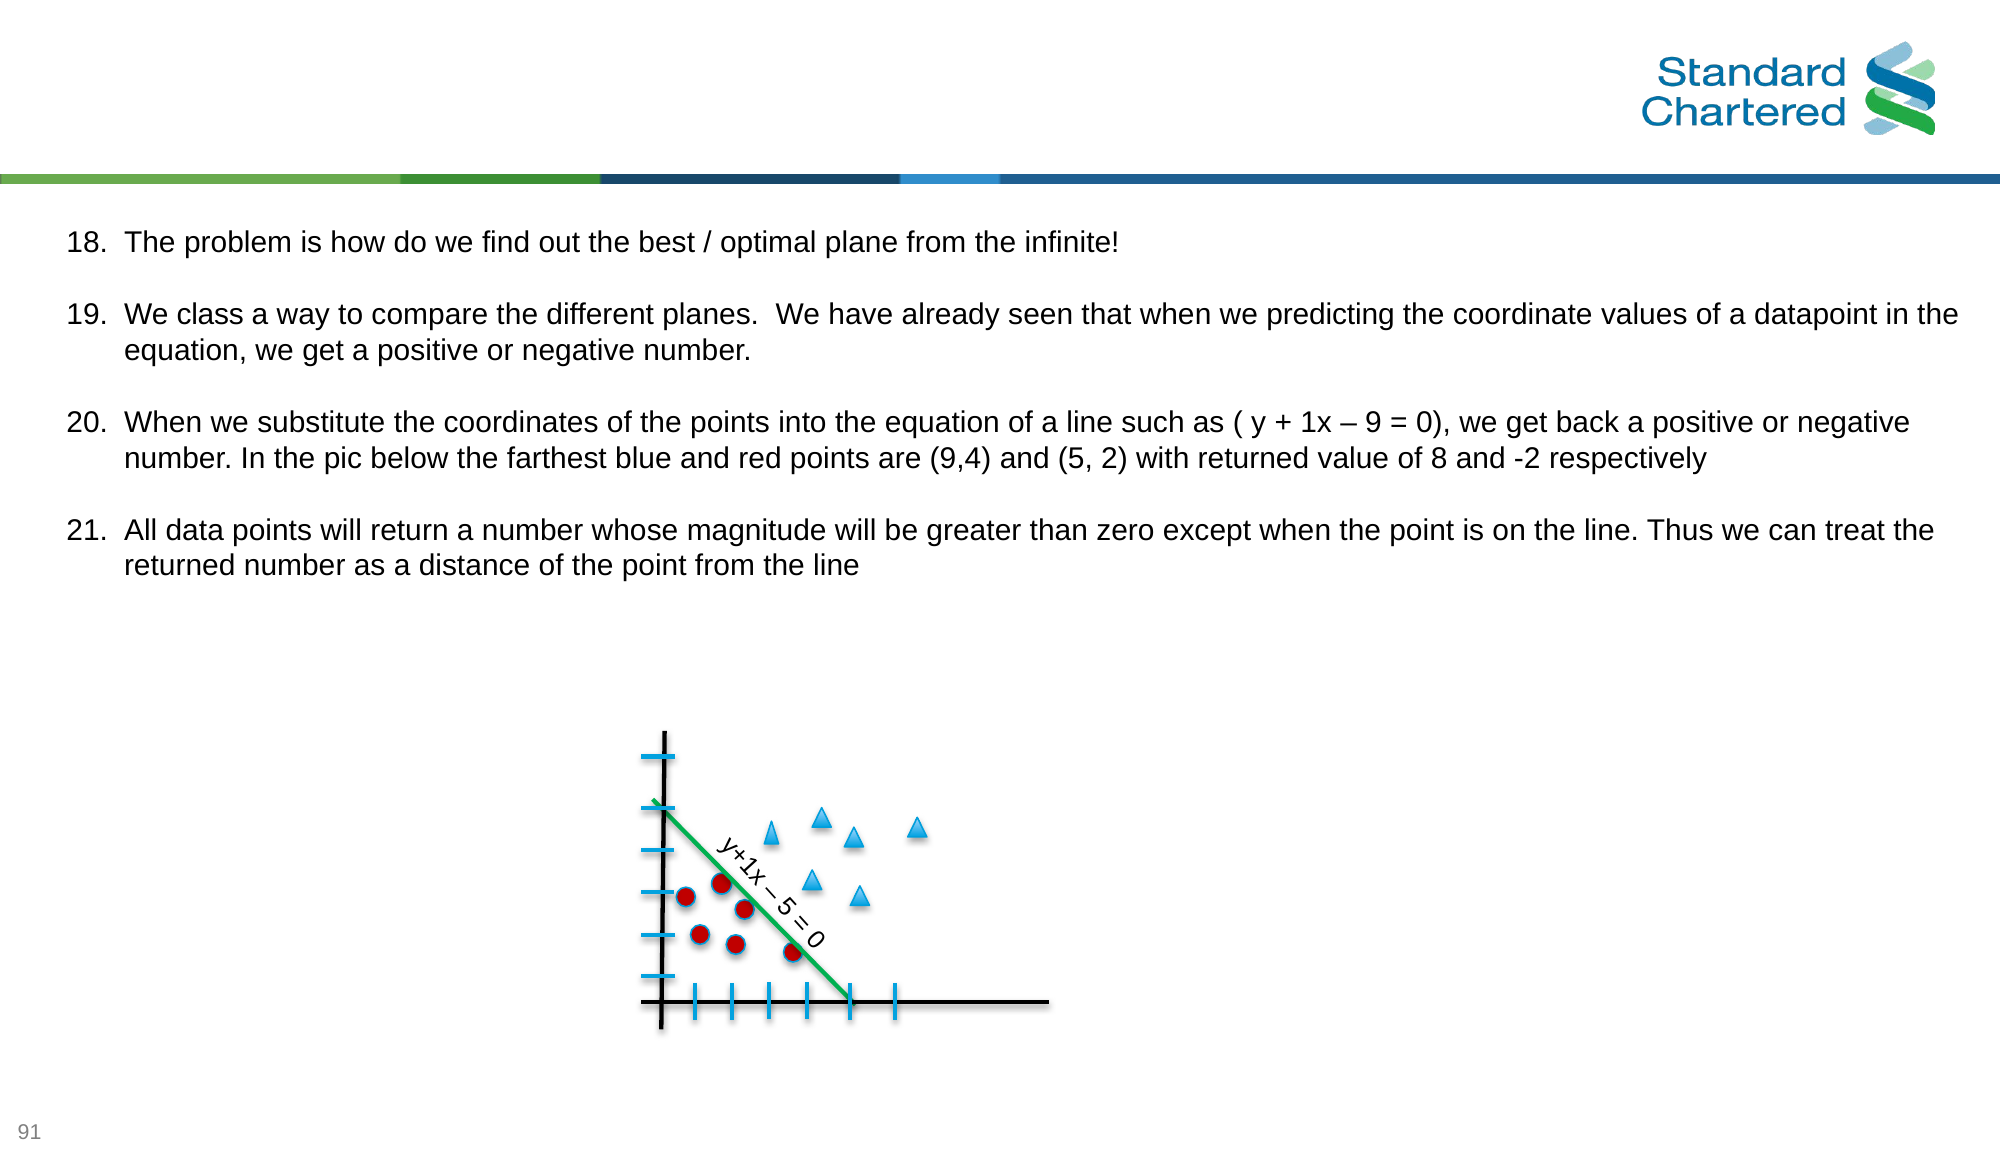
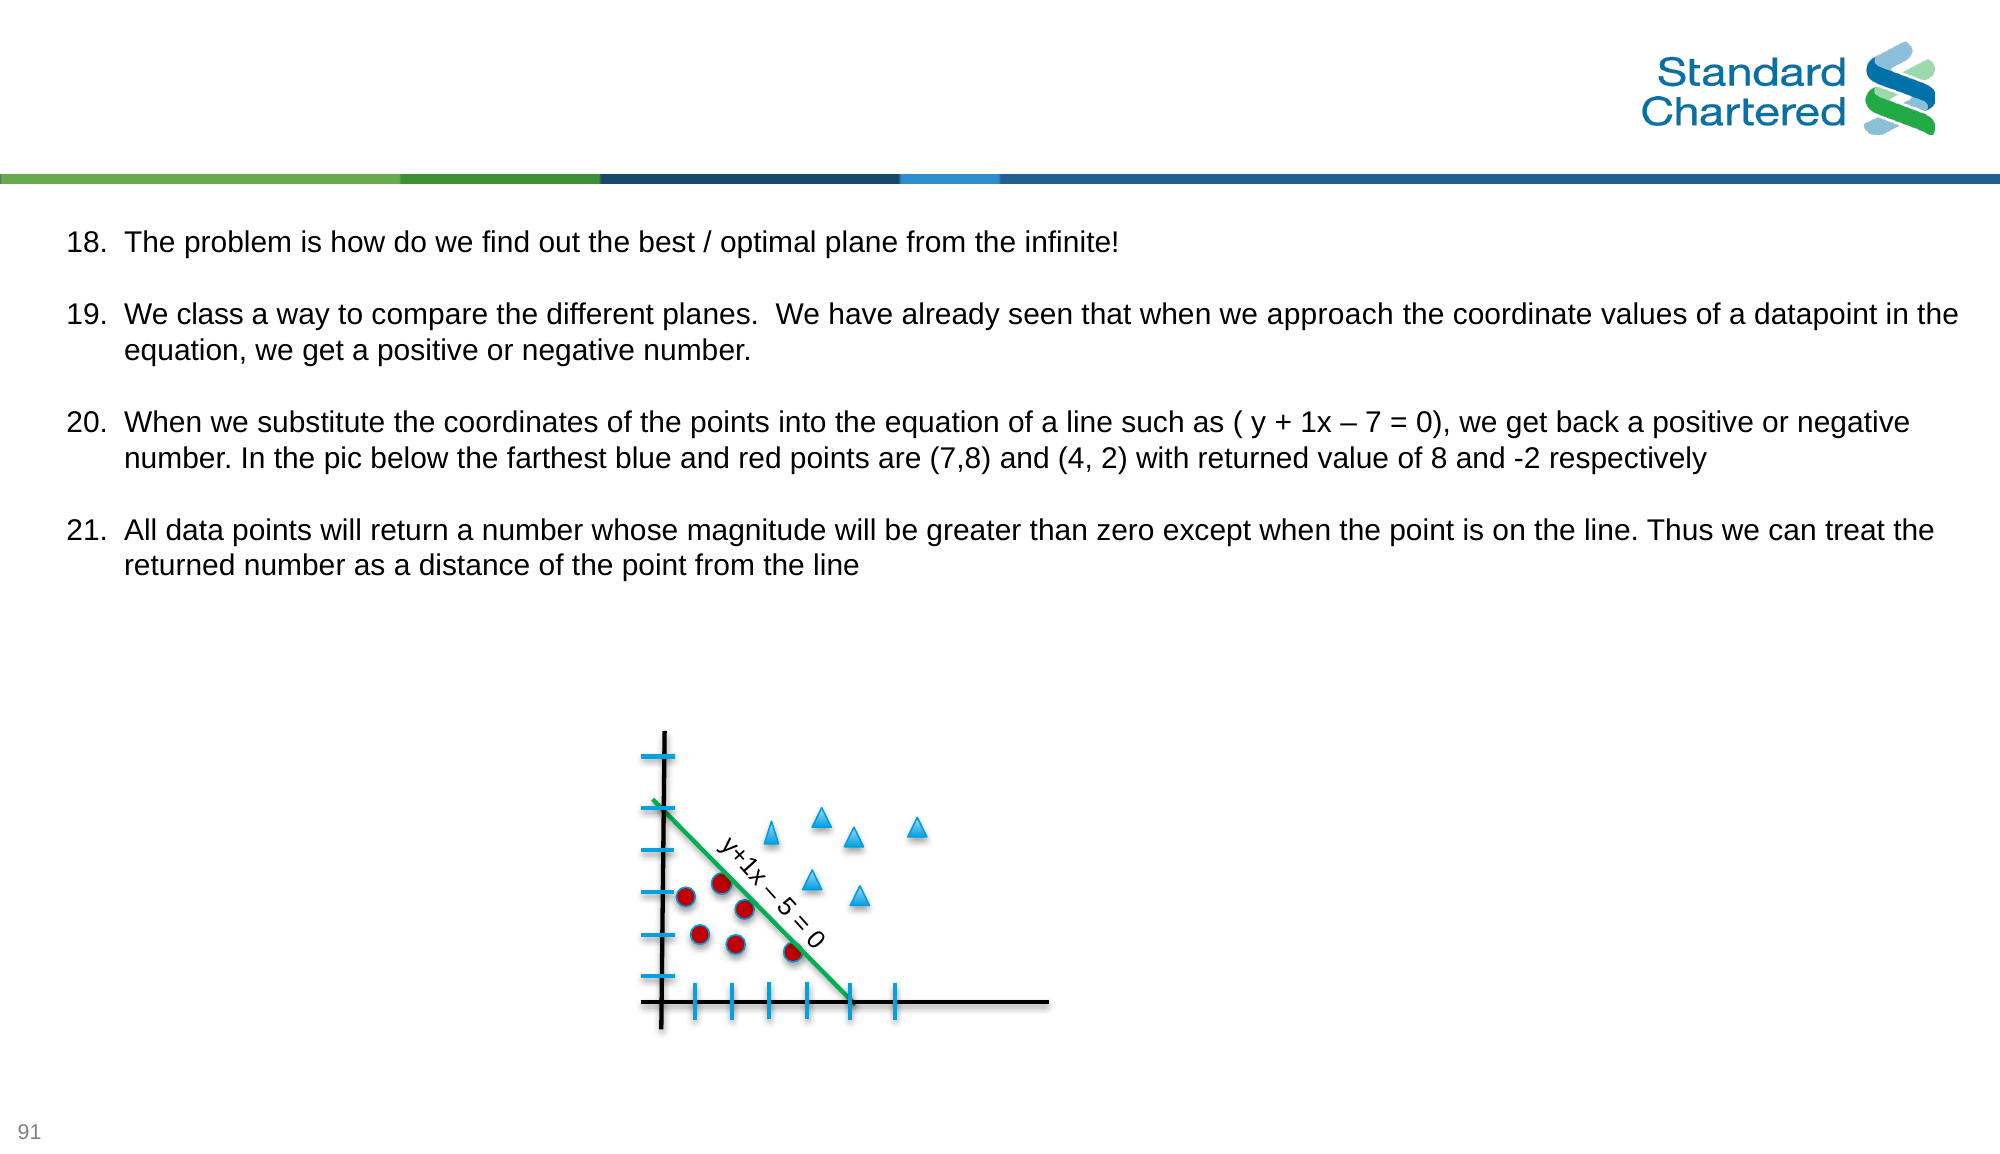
predicting: predicting -> approach (1330, 315)
9: 9 -> 7 (1373, 422)
9,4: 9,4 -> 7,8 (960, 458)
and 5: 5 -> 4 (1075, 458)
